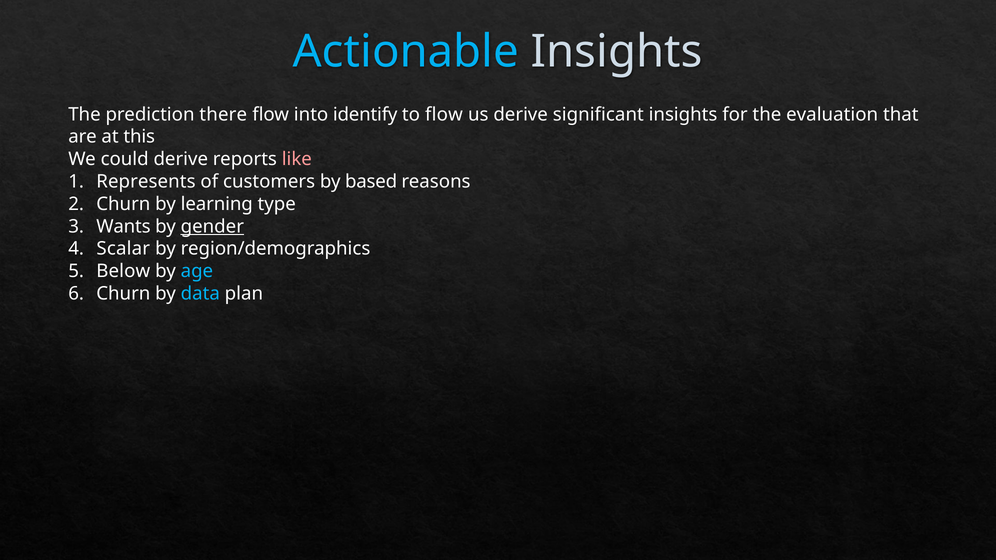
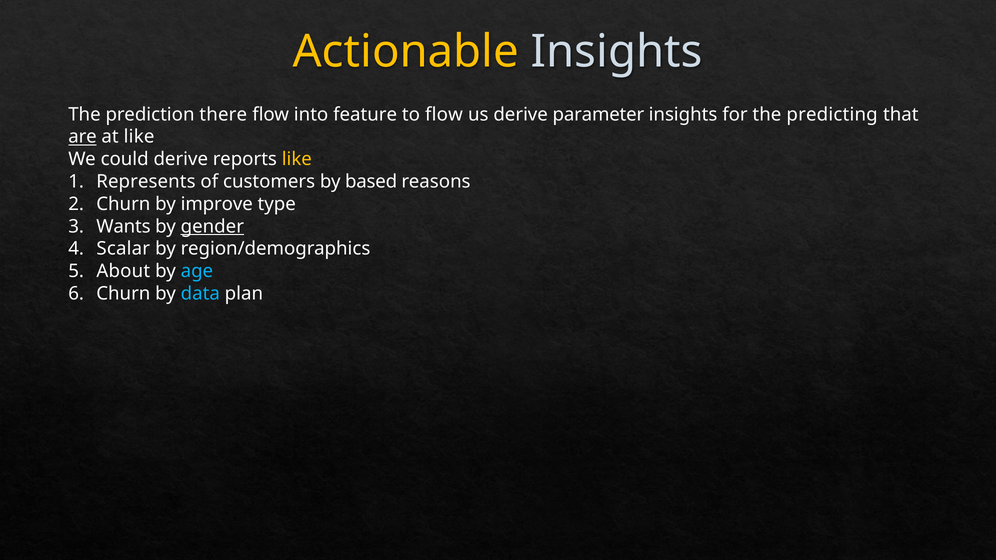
Actionable colour: light blue -> yellow (406, 52)
identify: identify -> feature (365, 114)
significant: significant -> parameter (598, 114)
evaluation: evaluation -> predicting (832, 114)
are underline: none -> present (83, 137)
at this: this -> like (139, 137)
like colour: pink -> yellow (297, 159)
learning: learning -> improve (217, 204)
Below: Below -> About (123, 271)
